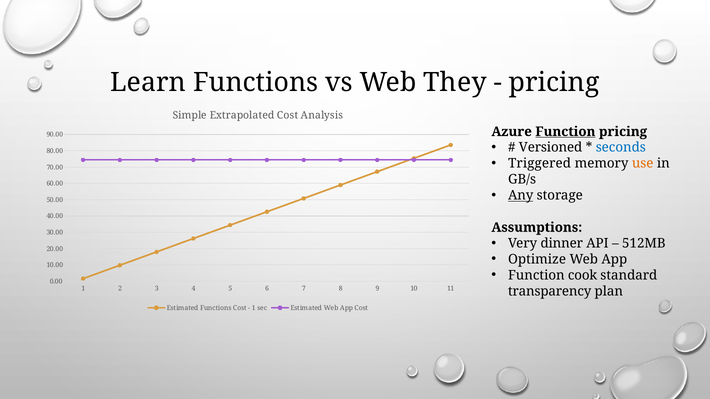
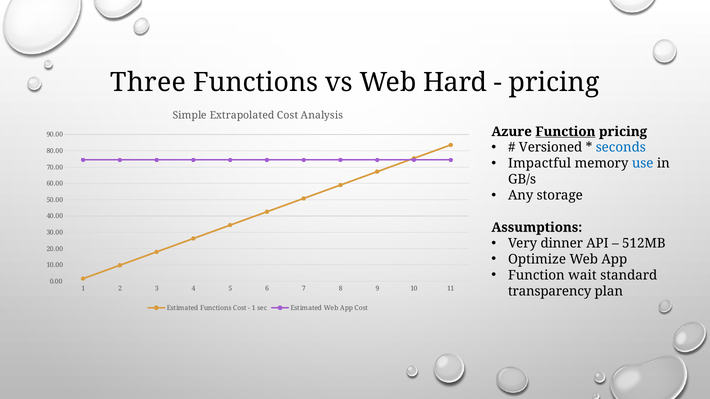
Learn: Learn -> Three (148, 82)
They: They -> Hard (455, 82)
Triggered: Triggered -> Impactful (540, 164)
use colour: orange -> blue (643, 164)
Any underline: present -> none (521, 196)
cook: cook -> wait (582, 276)
